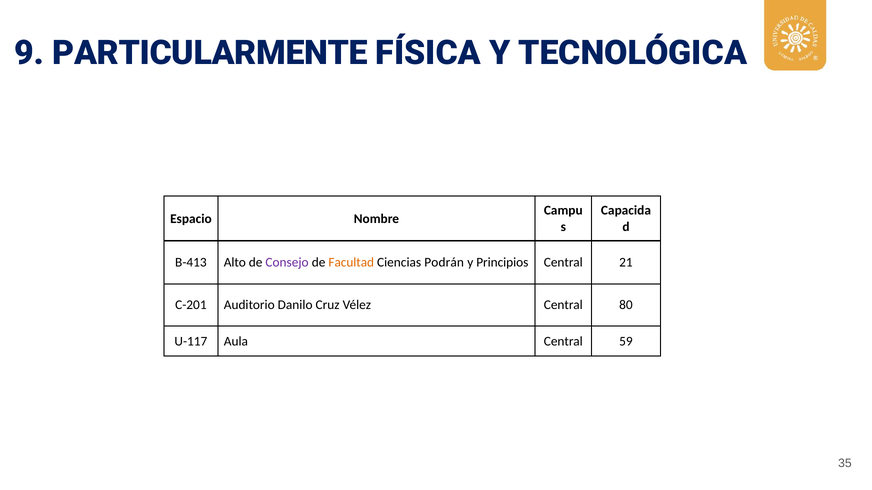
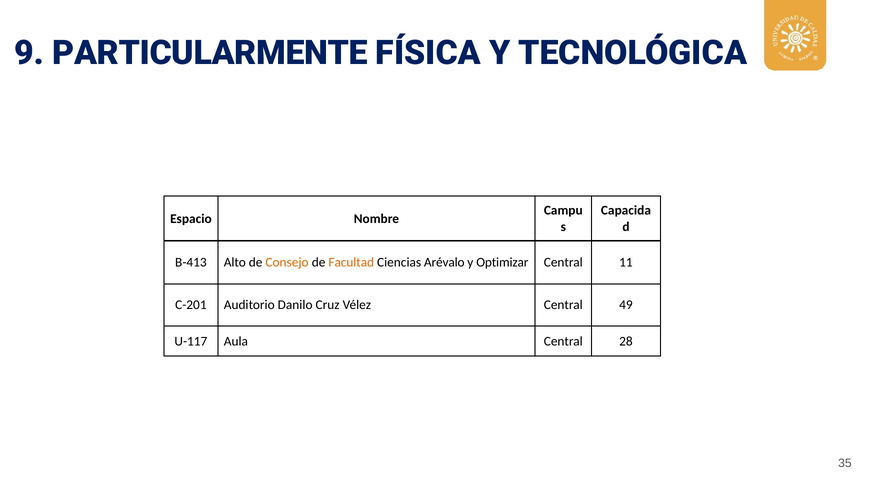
Consejo colour: purple -> orange (287, 263)
Podrán: Podrán -> Arévalo (444, 263)
Principios: Principios -> Optimizar (502, 263)
21: 21 -> 11 (626, 263)
80: 80 -> 49 (626, 305)
59: 59 -> 28 (626, 342)
